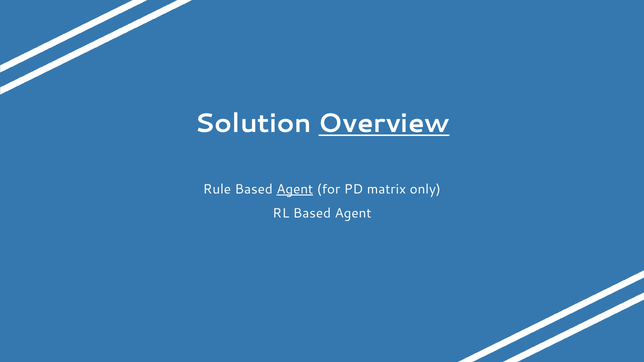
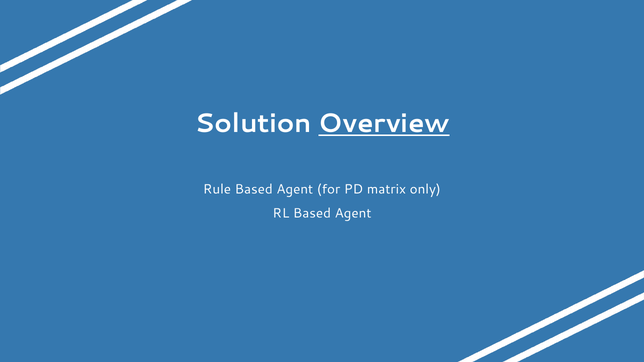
Agent underline: present -> none (295, 189)
